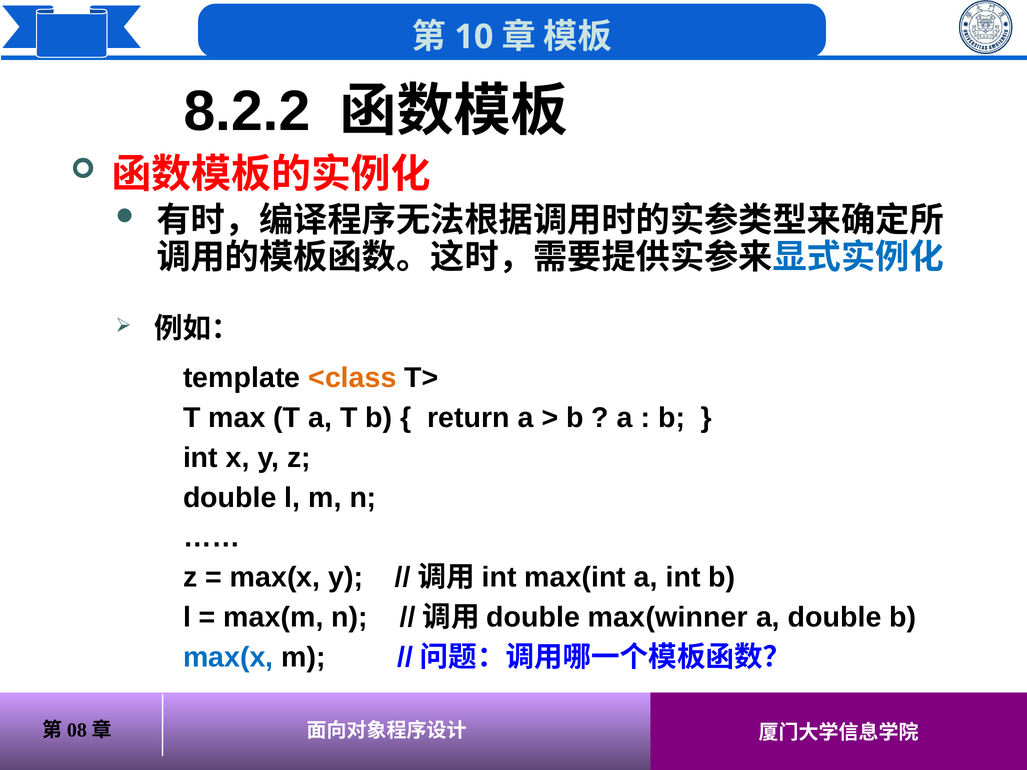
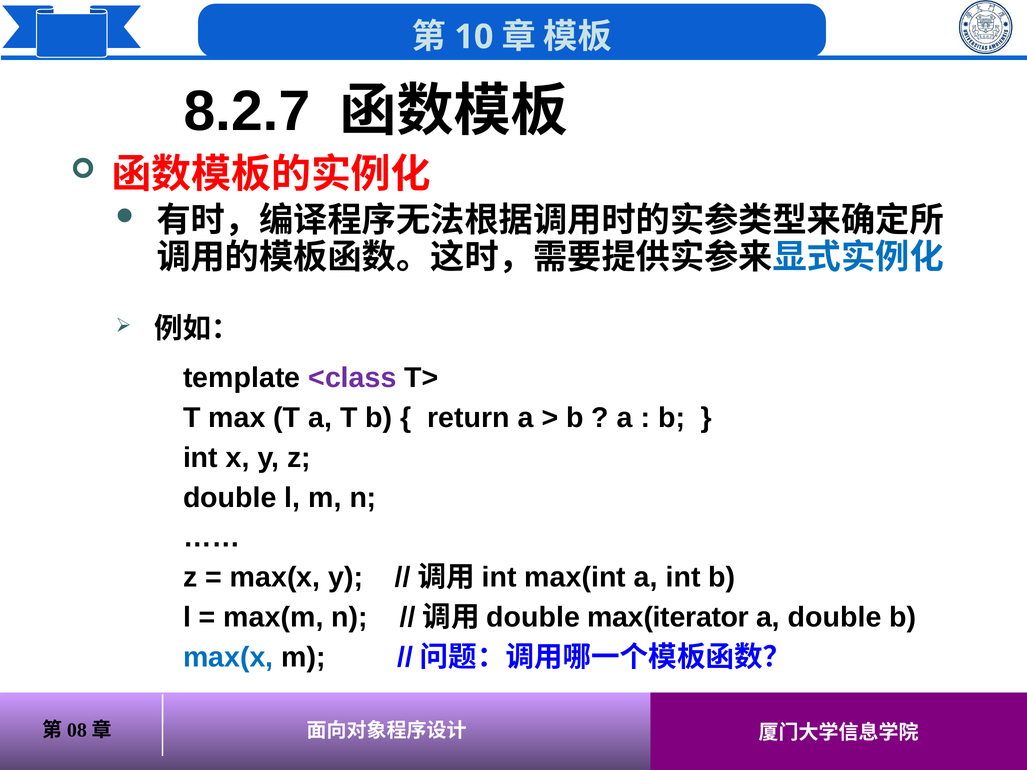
8.2.2: 8.2.2 -> 8.2.7 (247, 112)
<class colour: orange -> purple (352, 378)
max(winner: max(winner -> max(iterator (668, 618)
